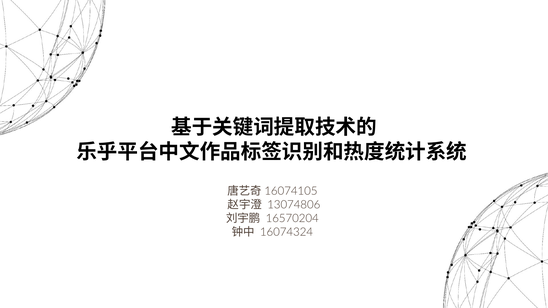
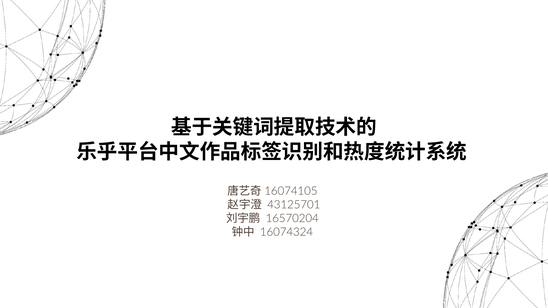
13074806: 13074806 -> 43125701 (294, 205)
